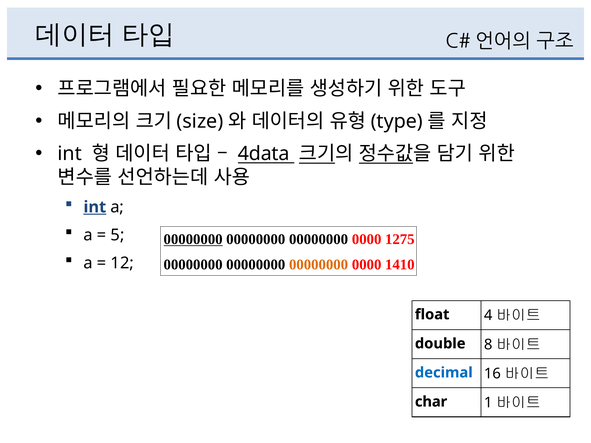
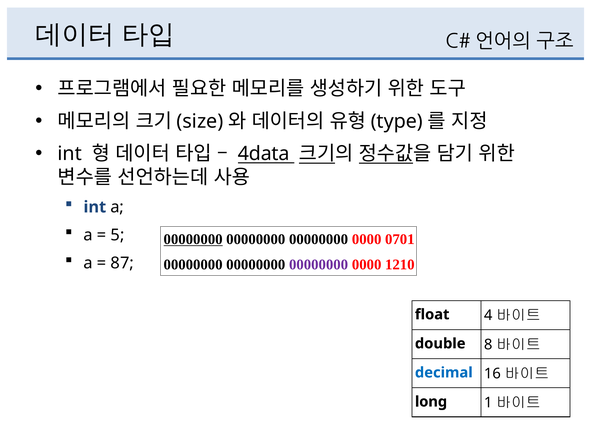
int underline: present -> none (95, 207)
1275: 1275 -> 0701 (400, 240)
12: 12 -> 87 (122, 263)
00000000 colour: orange -> purple (319, 265)
1410: 1410 -> 1210 (400, 265)
char: char -> long (431, 402)
